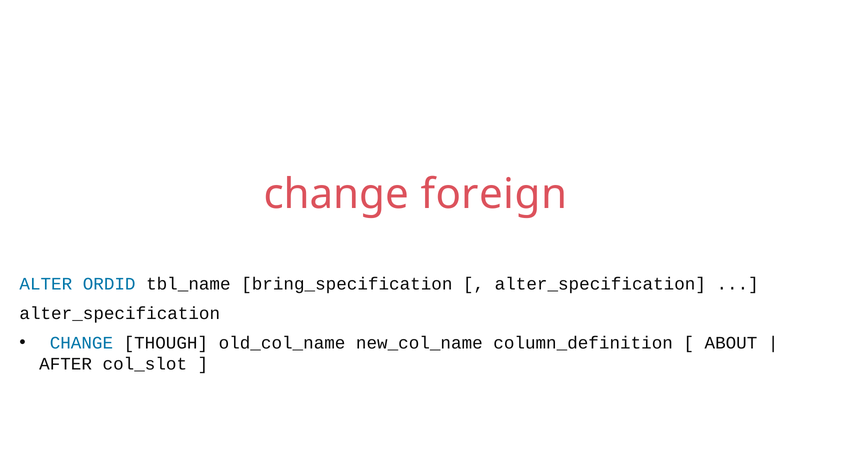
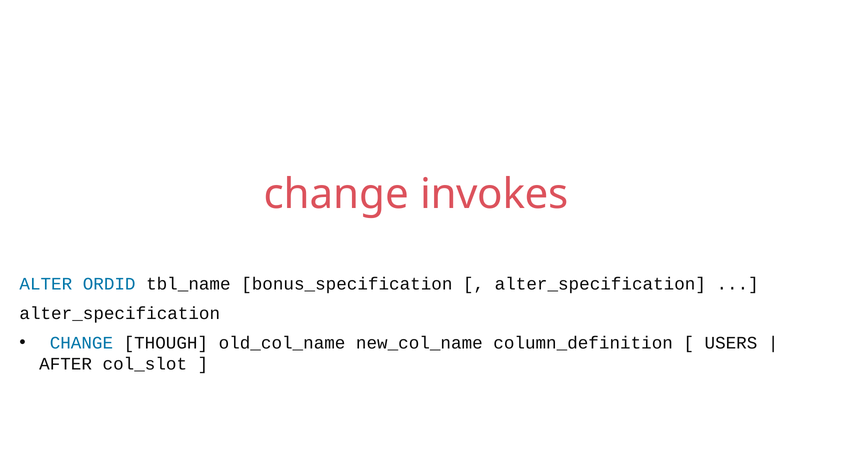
foreign: foreign -> invokes (494, 195)
bring_specification: bring_specification -> bonus_specification (347, 284)
ABOUT: ABOUT -> USERS (731, 343)
